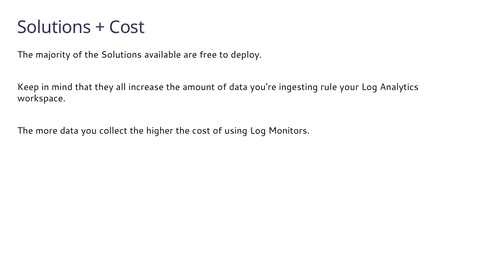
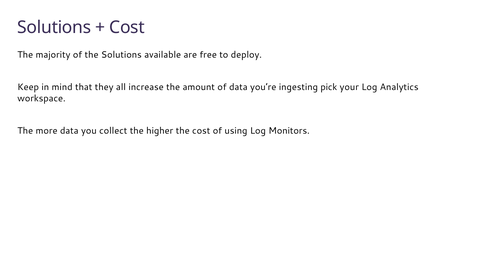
rule: rule -> pick (329, 87)
